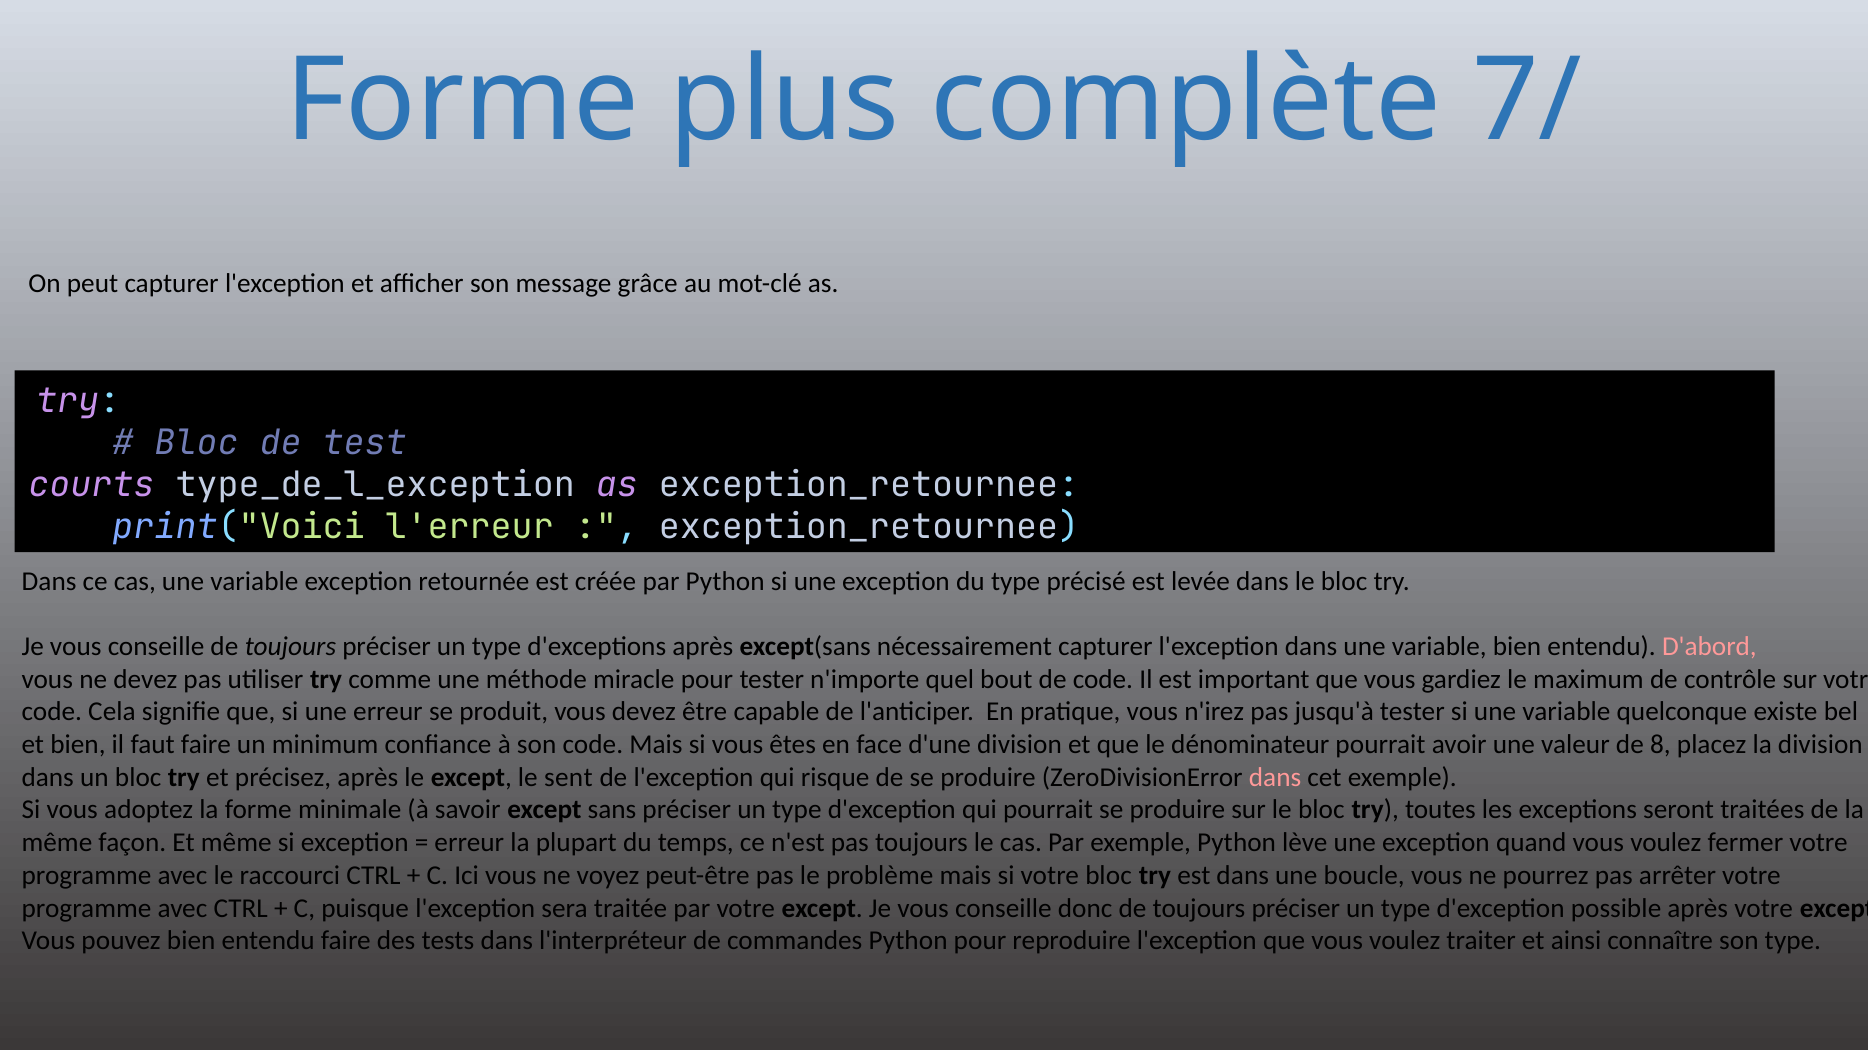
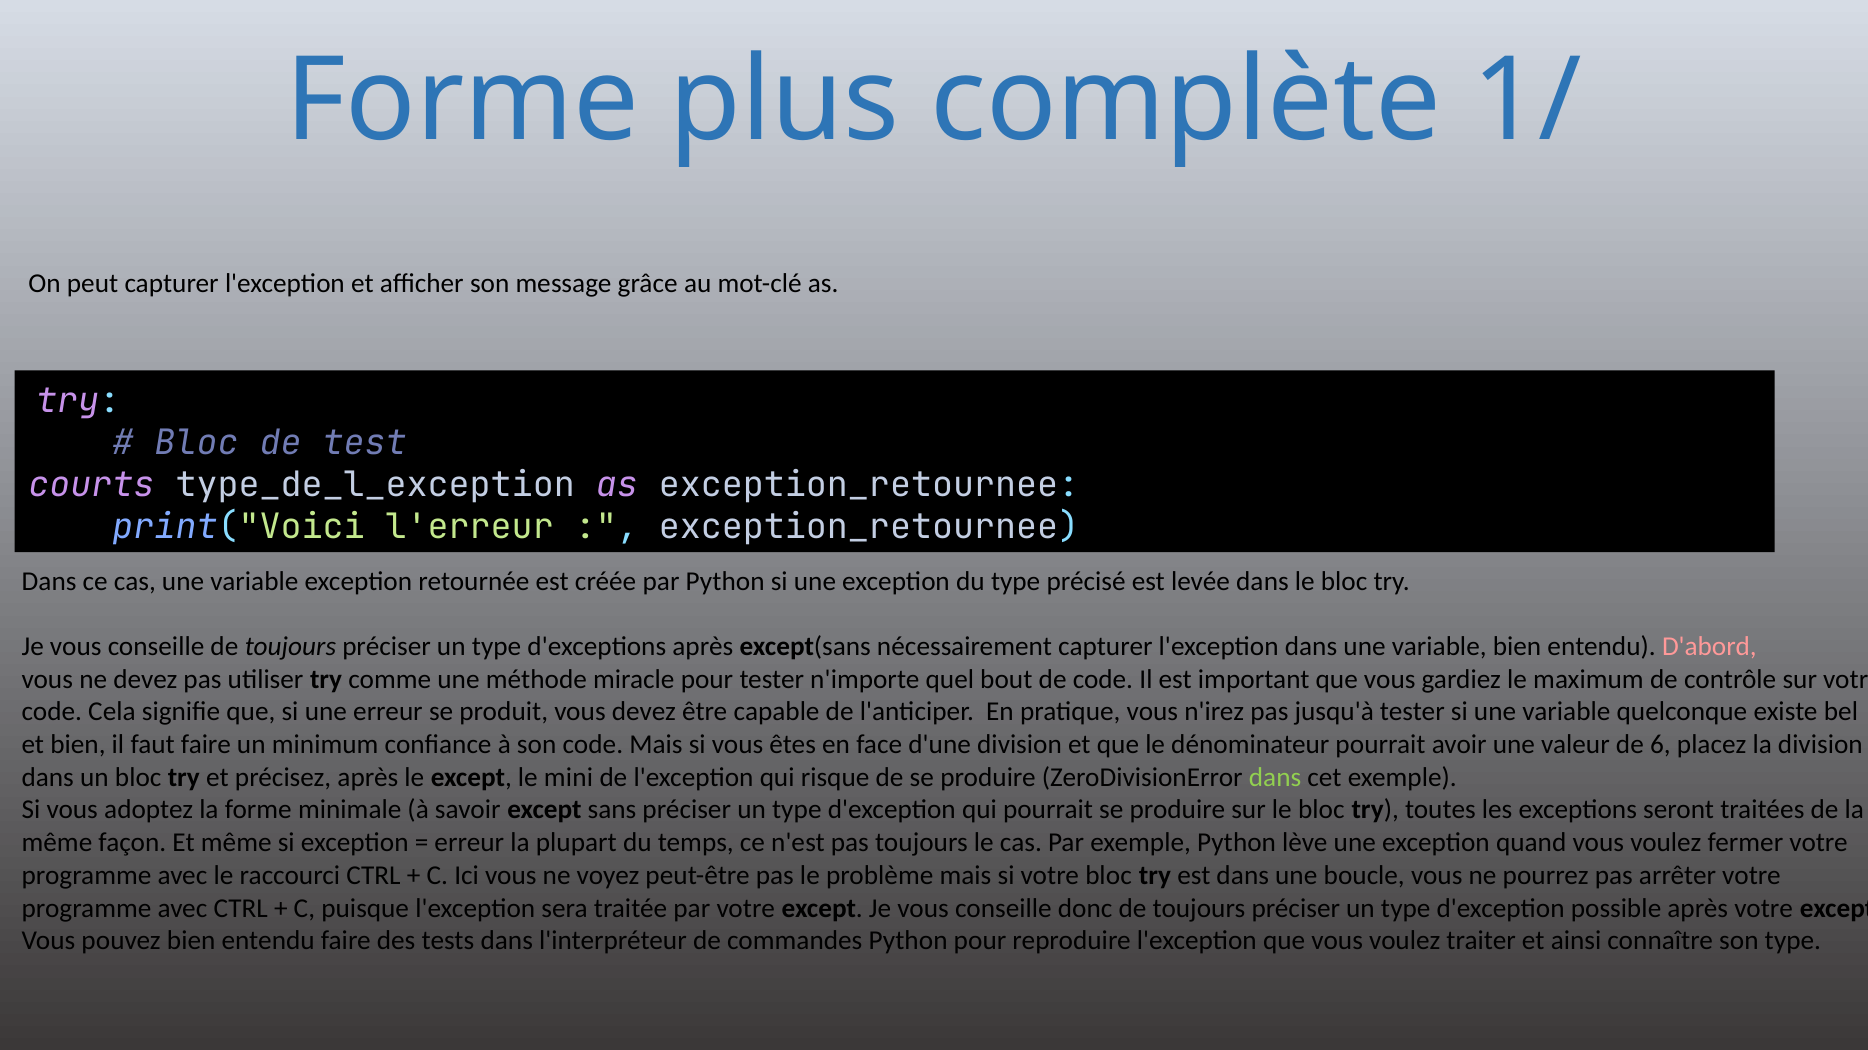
7/: 7/ -> 1/ (1527, 101)
8: 8 -> 6 (1660, 745)
sent: sent -> mini (568, 778)
dans colour: pink -> light green (1275, 778)
